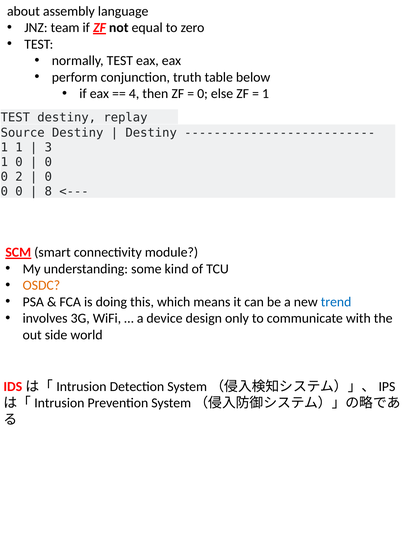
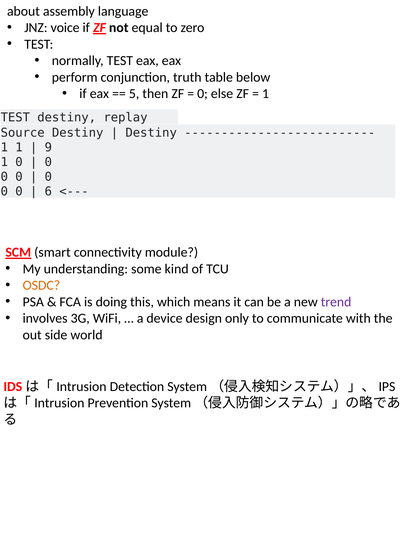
team: team -> voice (65, 28)
4: 4 -> 5 (134, 94)
3: 3 -> 9 (48, 148)
2: 2 -> 0 (19, 177)
8: 8 -> 6 (48, 192)
trend colour: blue -> purple (336, 302)
